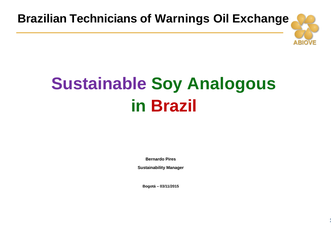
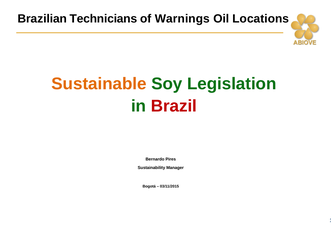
Exchange: Exchange -> Locations (261, 19)
Sustainable colour: purple -> orange (99, 84)
Analogous: Analogous -> Legislation (232, 84)
